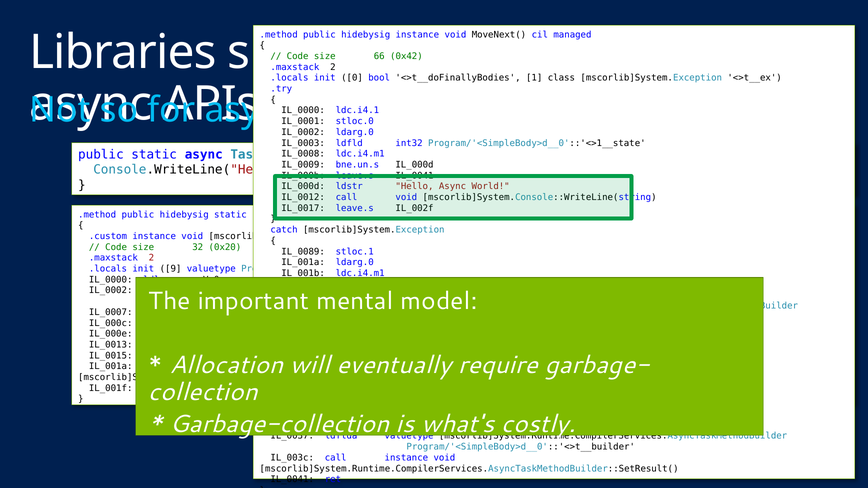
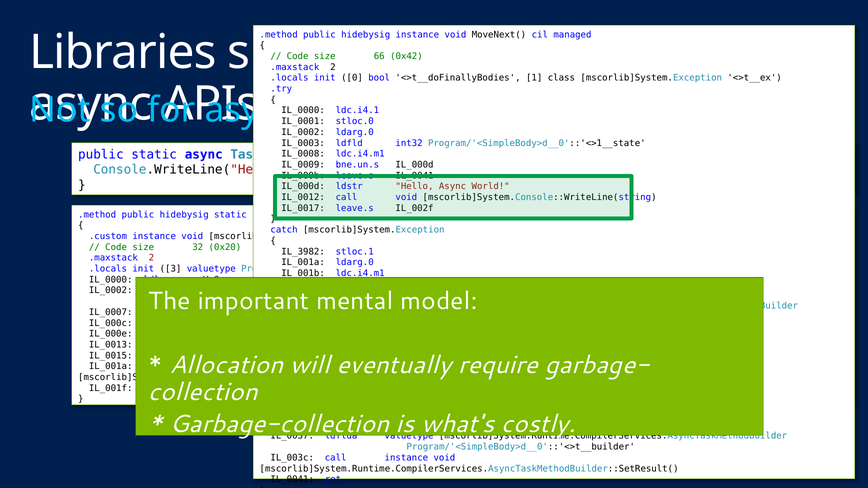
IL_0089: IL_0089 -> IL_3982 (303, 252)
9: 9 -> 3 (171, 269)
